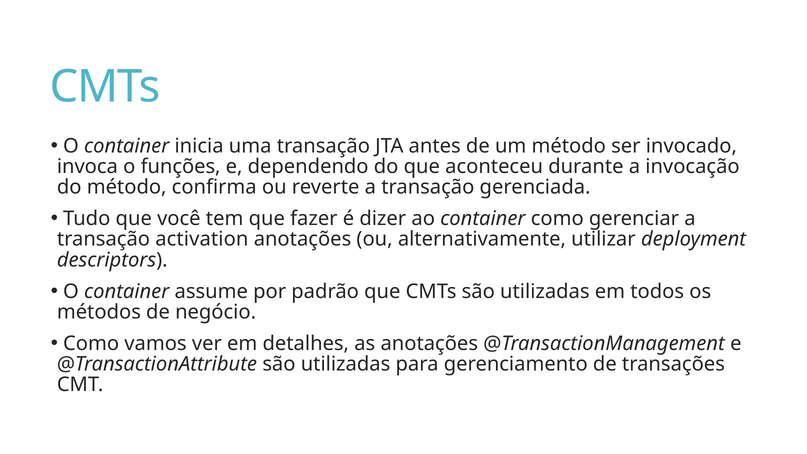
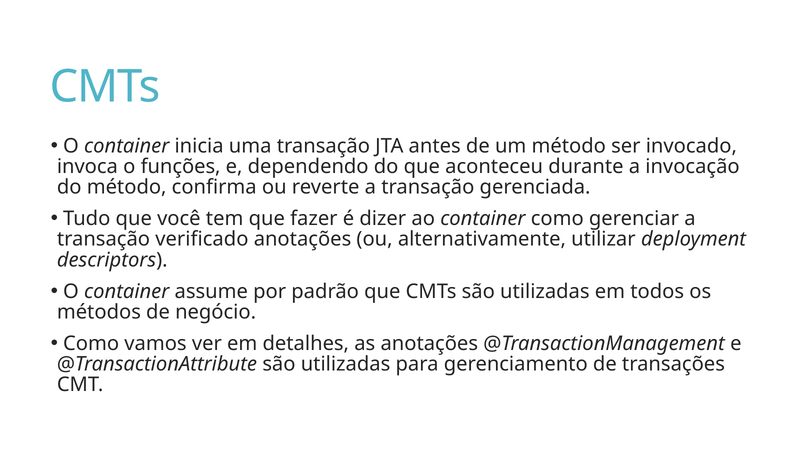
activation: activation -> verificado (202, 239)
